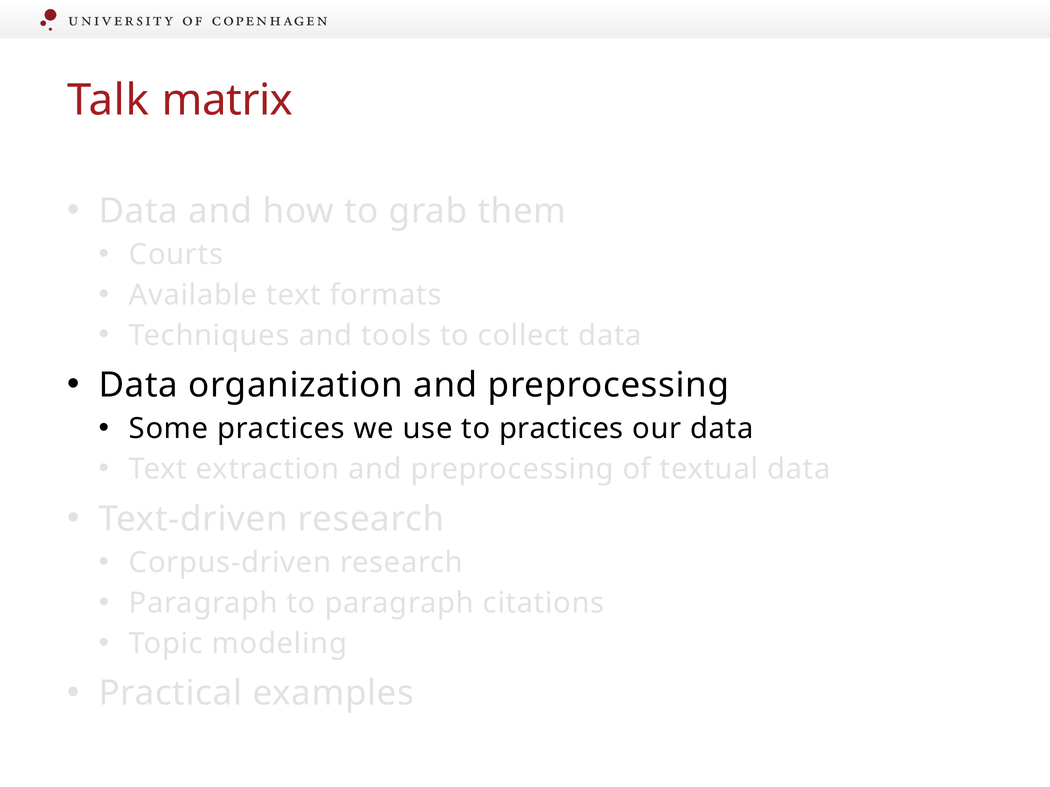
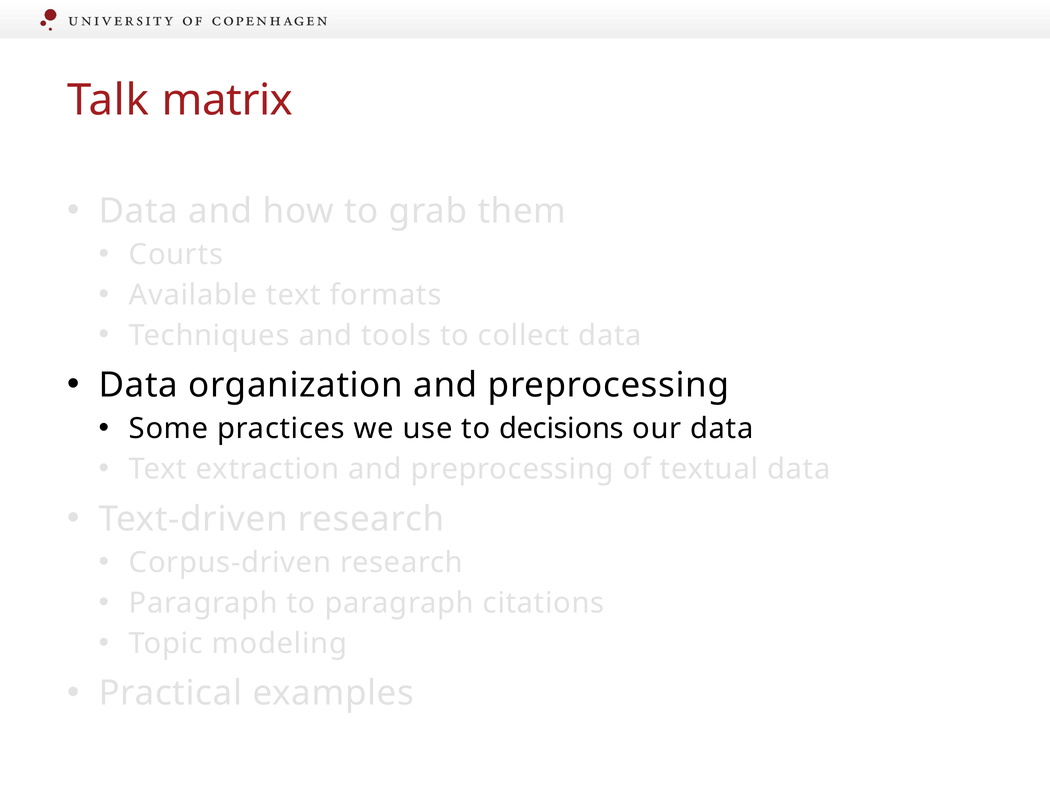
to practices: practices -> decisions (561, 429)
